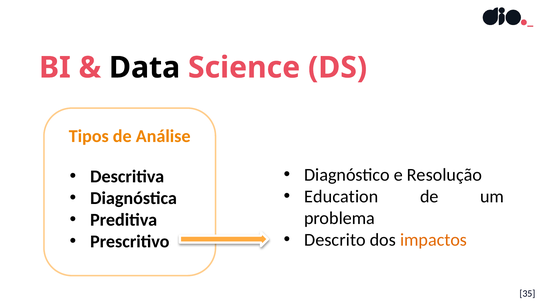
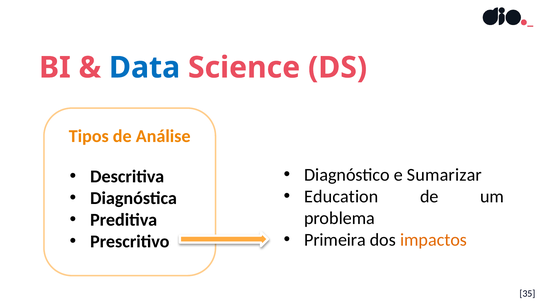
Data colour: black -> blue (145, 68)
Resolução: Resolução -> Sumarizar (444, 175)
Descrito: Descrito -> Primeira (335, 240)
